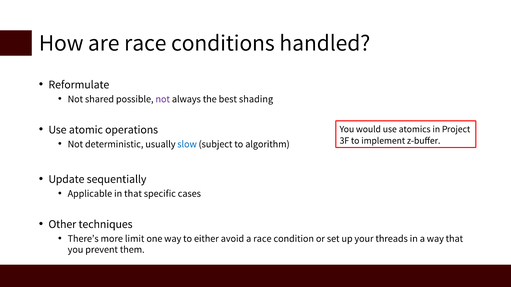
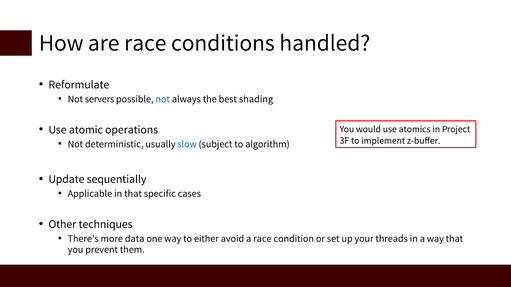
shared: shared -> servers (100, 99)
not colour: purple -> blue (163, 99)
limit: limit -> data (135, 239)
